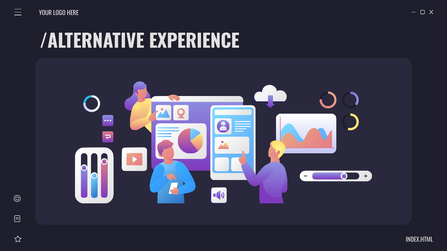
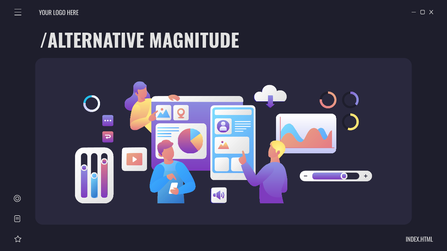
EXPERIENCE: EXPERIENCE -> MAGNITUDE (194, 42)
